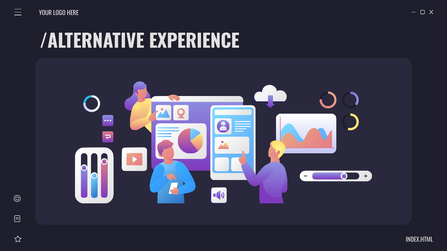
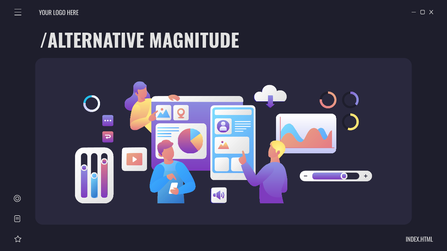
EXPERIENCE: EXPERIENCE -> MAGNITUDE (194, 42)
